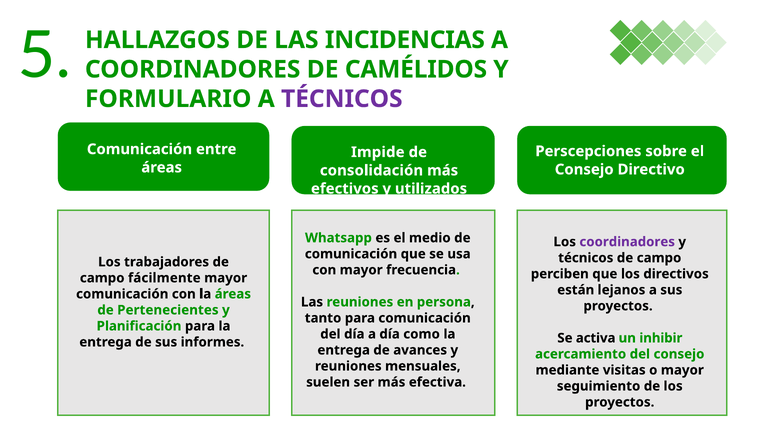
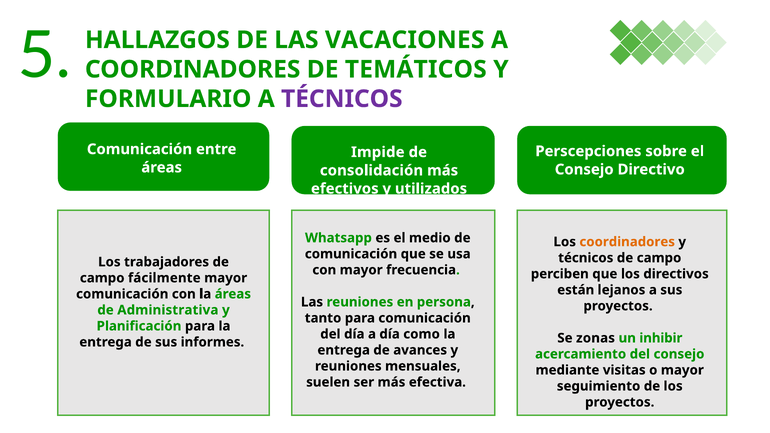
INCIDENCIAS: INCIDENCIAS -> VACACIONES (405, 40)
CAMÉLIDOS: CAMÉLIDOS -> TEMÁTICOS (416, 69)
coordinadores colour: purple -> orange (627, 242)
Pertenecientes: Pertenecientes -> Administrativa (168, 310)
activa: activa -> zonas (595, 338)
